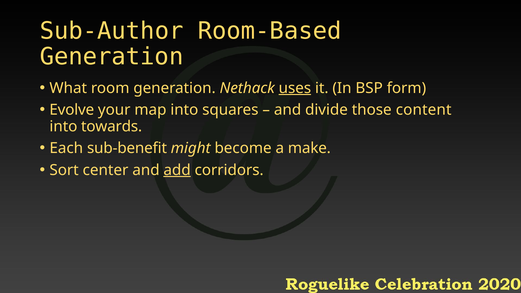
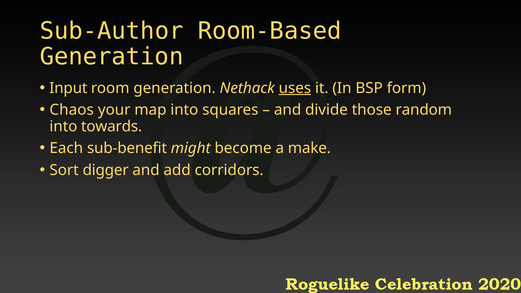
What: What -> Input (68, 88)
Evolve: Evolve -> Chaos (72, 110)
content: content -> random (424, 110)
center: center -> digger (106, 170)
add underline: present -> none (177, 170)
